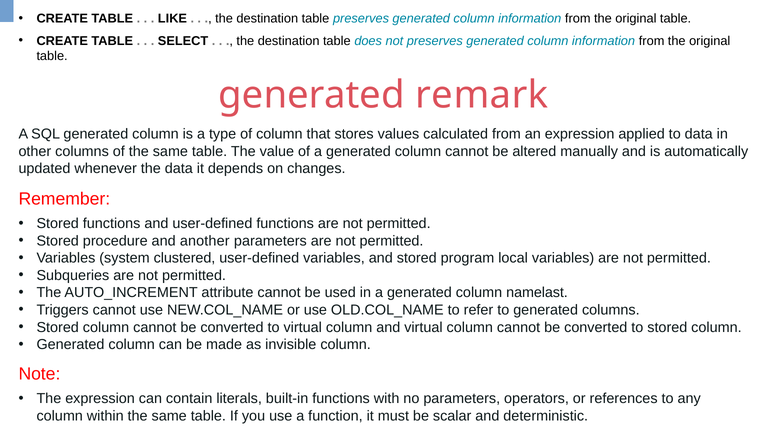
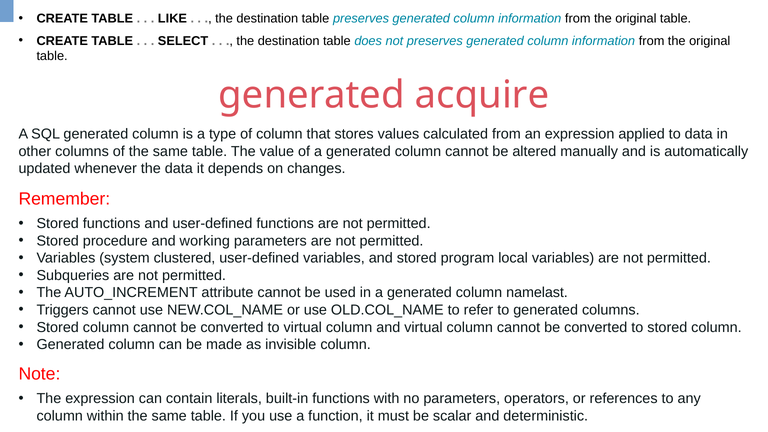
remark: remark -> acquire (482, 95)
another: another -> working (205, 241)
